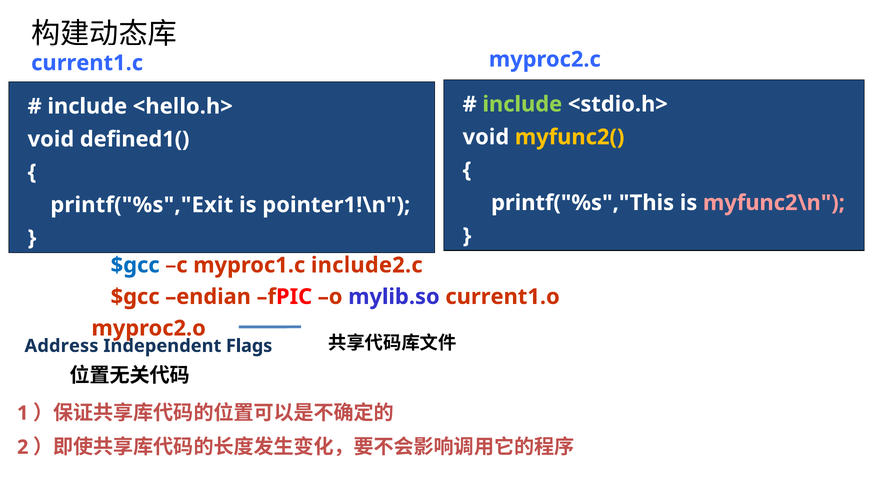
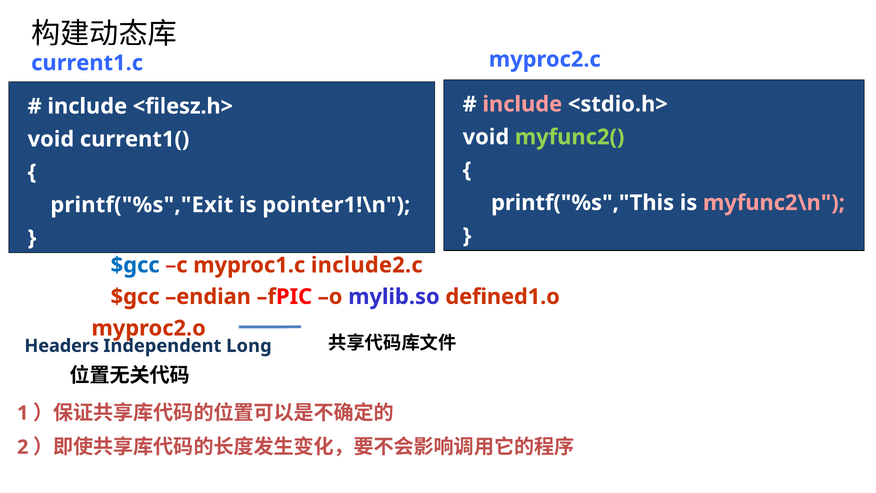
include colour: light green -> pink (522, 104)
<hello.h>: <hello.h> -> <filesz.h> (183, 106)
myfunc2( colour: yellow -> light green (570, 137)
defined1(: defined1( -> current1( (135, 139)
current1.o: current1.o -> defined1.o (503, 297)
Address: Address -> Headers (62, 346)
Flags: Flags -> Long (249, 346)
